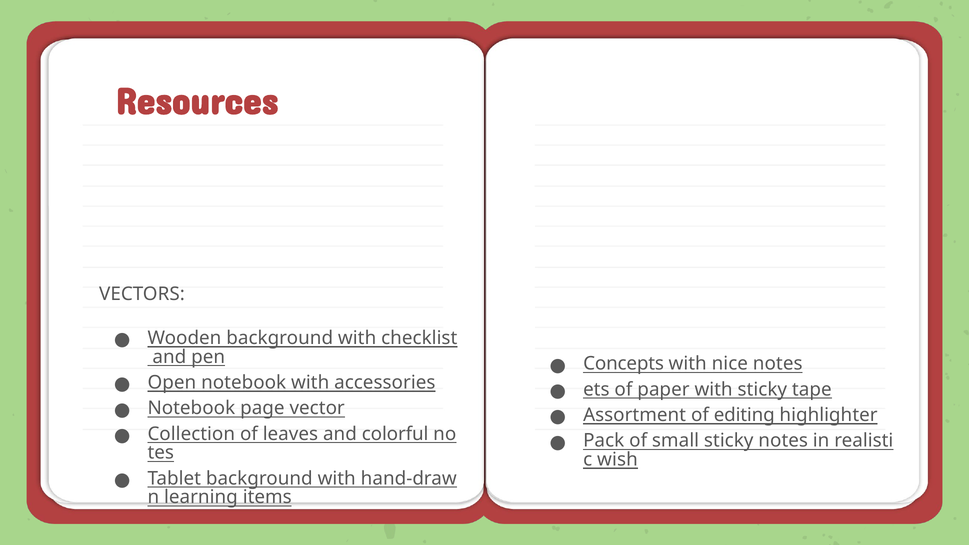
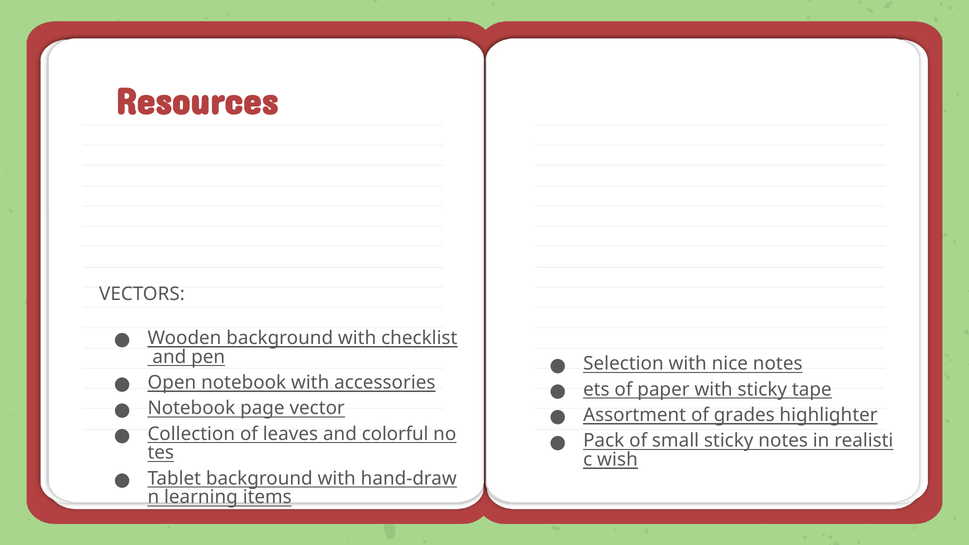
Concepts: Concepts -> Selection (623, 364)
editing: editing -> grades (744, 415)
